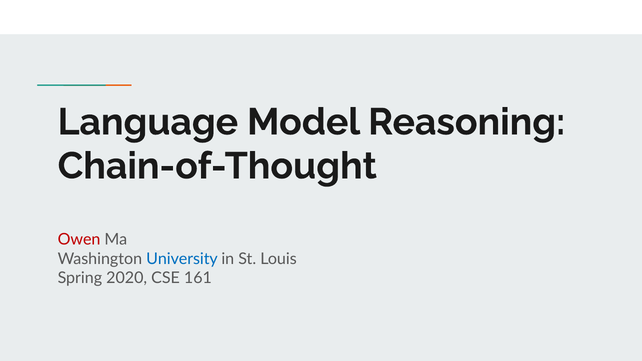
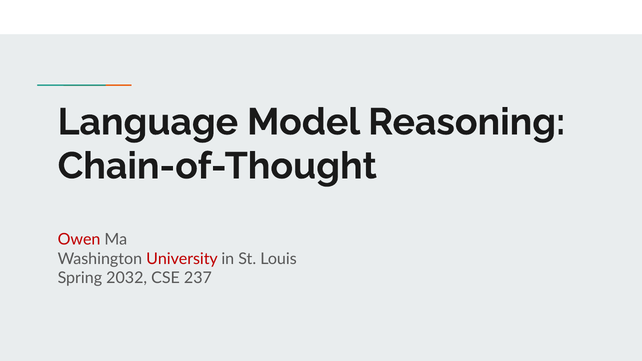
University colour: blue -> red (182, 259)
2020: 2020 -> 2032 (127, 278)
161: 161 -> 237 (198, 278)
